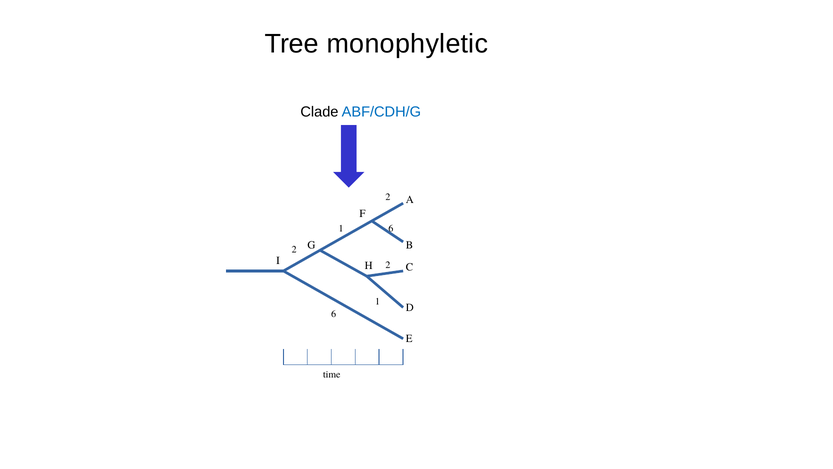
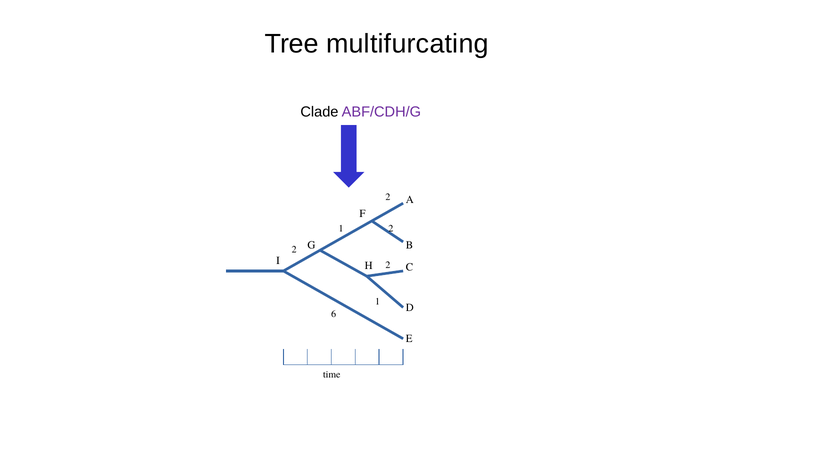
monophyletic: monophyletic -> multifurcating (407, 44)
ABF/CDH/G colour: blue -> purple (381, 112)
6: 6 -> 2 (391, 228)
